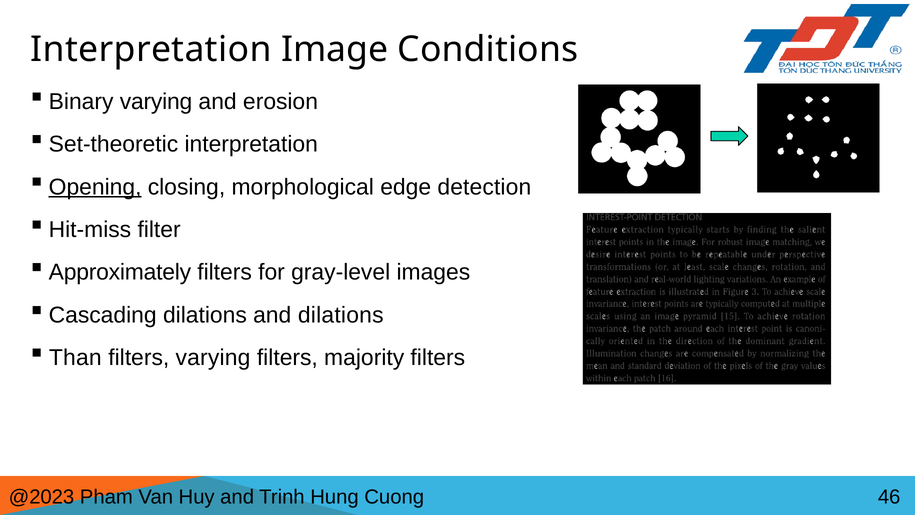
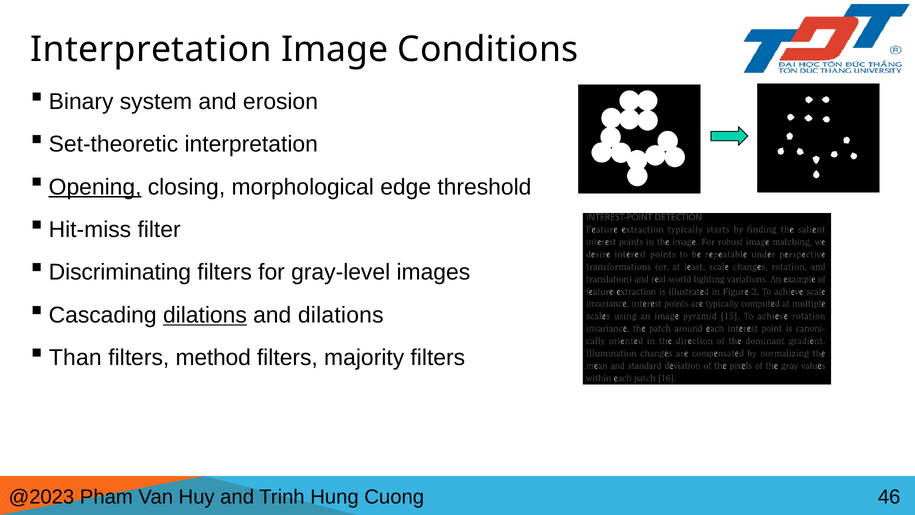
Binary varying: varying -> system (156, 101)
detection: detection -> threshold (484, 187)
Approximately: Approximately -> Discriminating (120, 272)
dilations underline: none -> present (205, 315)
filters varying: varying -> method (213, 358)
